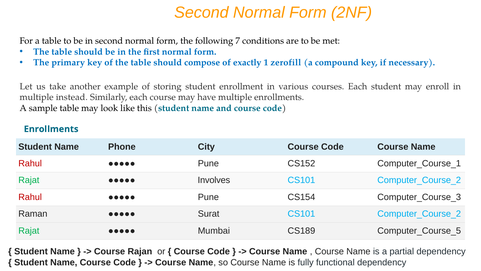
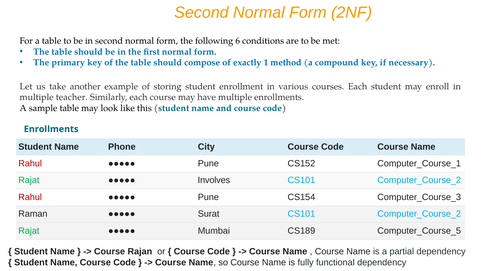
7: 7 -> 6 (238, 41)
zerofill: zerofill -> method (286, 63)
instead: instead -> teacher (72, 97)
